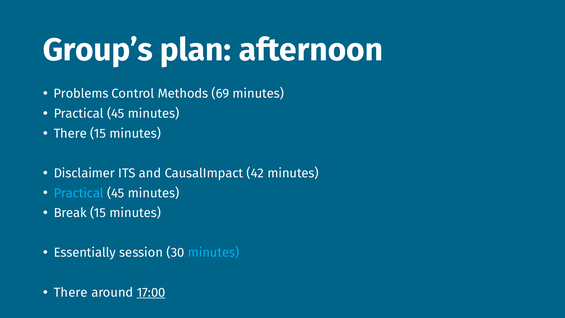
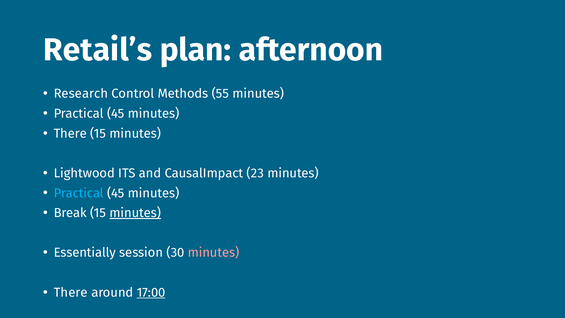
Group’s: Group’s -> Retail’s (98, 50)
Problems: Problems -> Research (81, 94)
69: 69 -> 55 (220, 94)
Disclaimer: Disclaimer -> Lightwood (84, 173)
42: 42 -> 23 (255, 173)
minutes underline: none -> present (135, 213)
minutes colour: light blue -> pink (214, 253)
